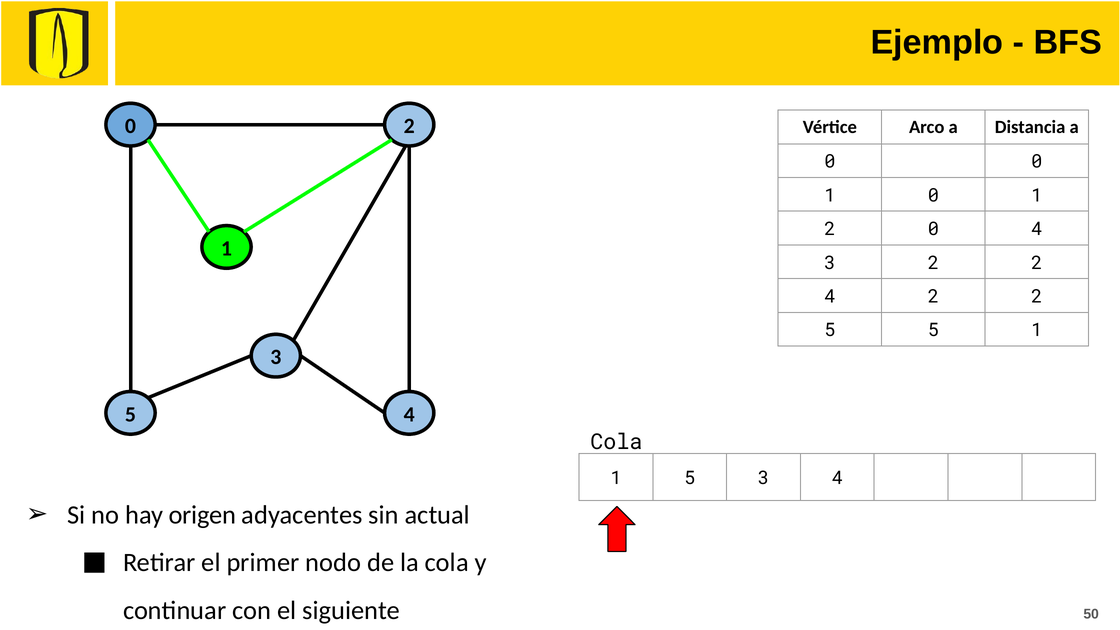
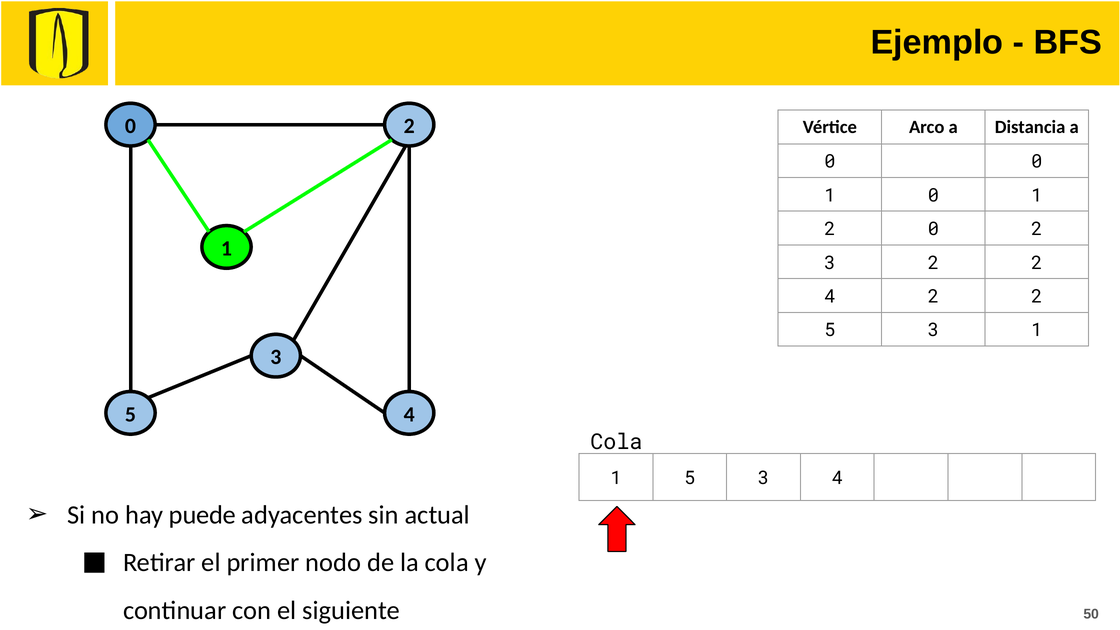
0 4: 4 -> 2 (1037, 229)
5: 5 -> 3 (933, 330)
origen: origen -> puede (202, 515)
